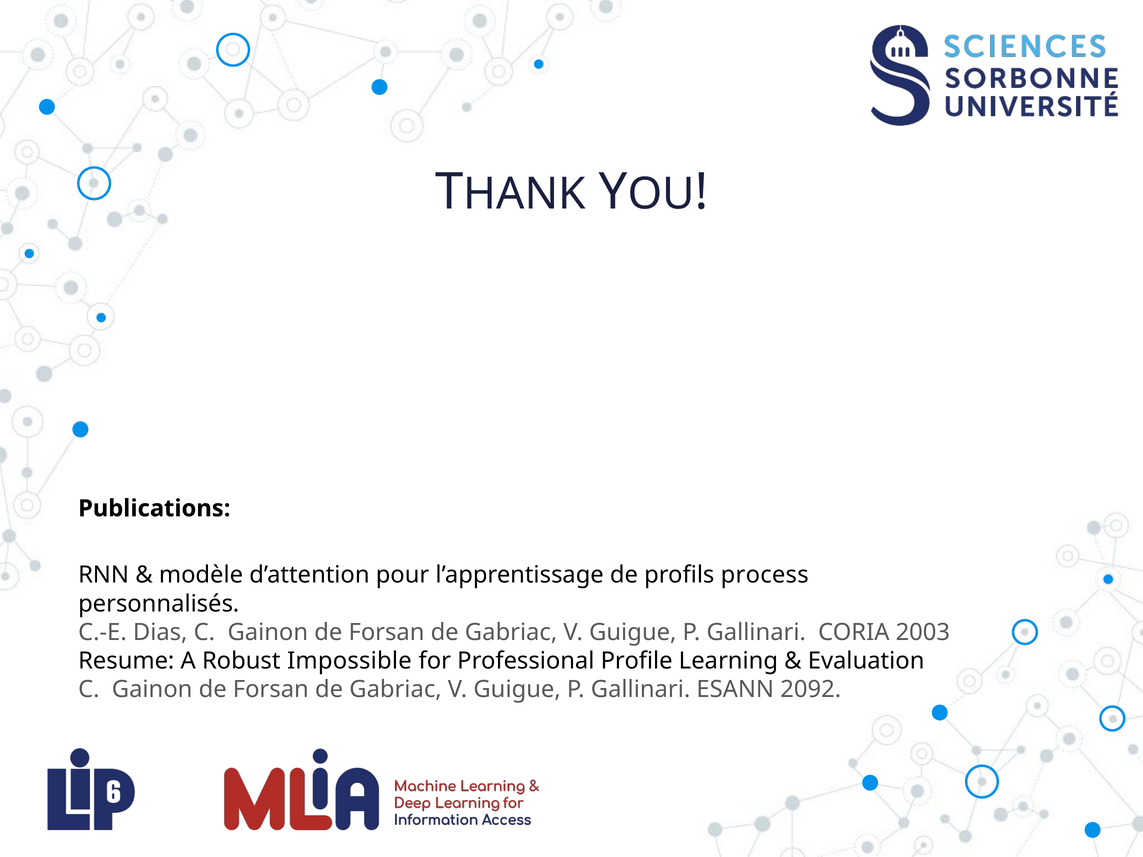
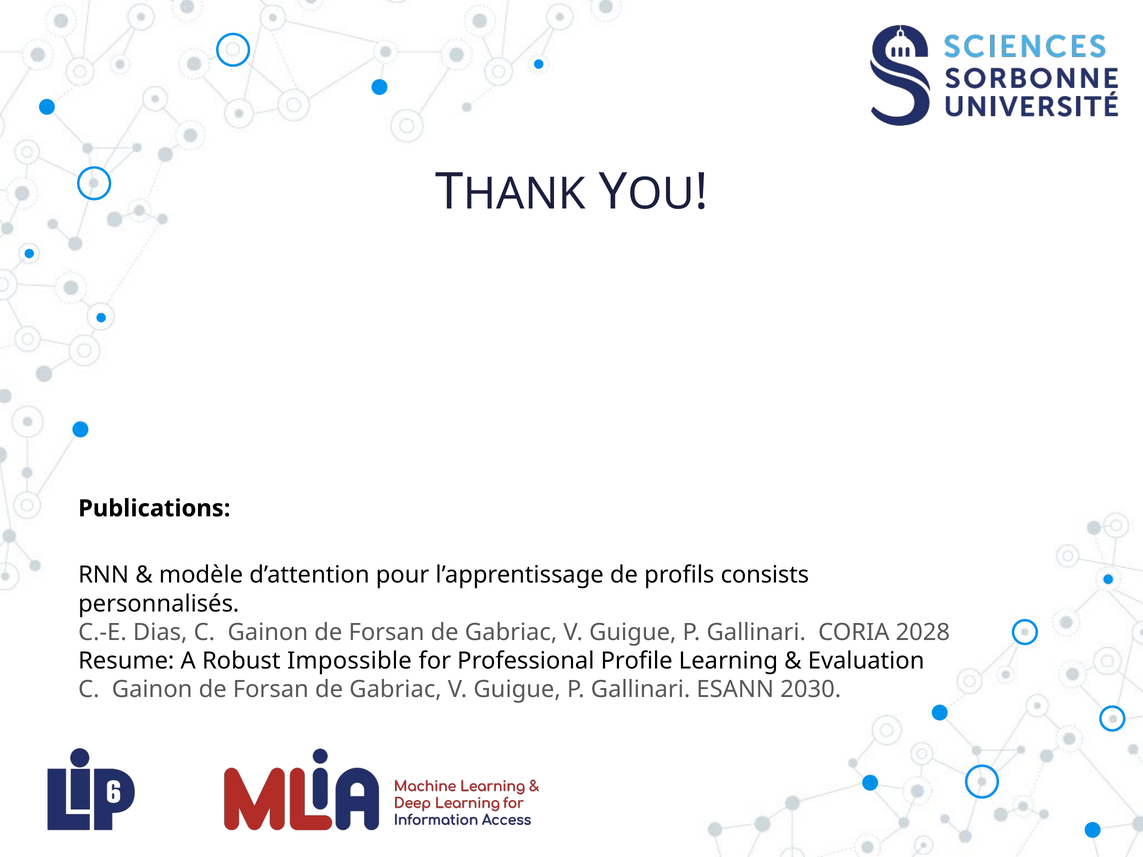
process: process -> consists (765, 575)
2003: 2003 -> 2028 (923, 632)
2092: 2092 -> 2030 (811, 690)
